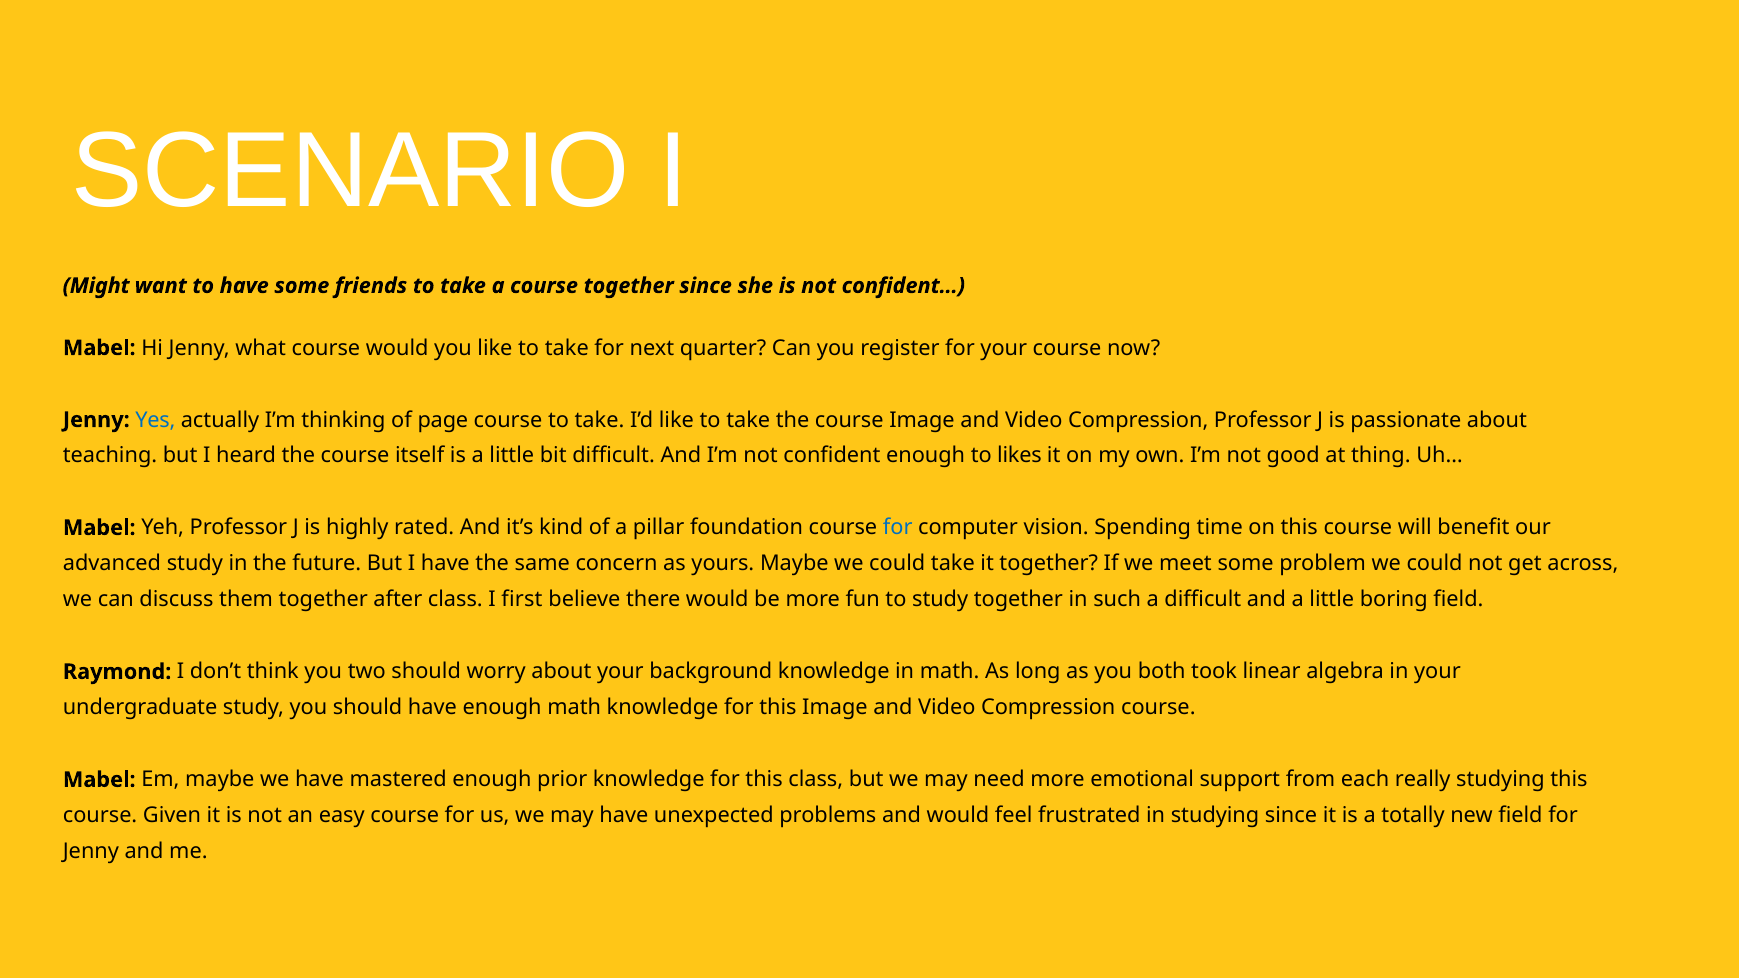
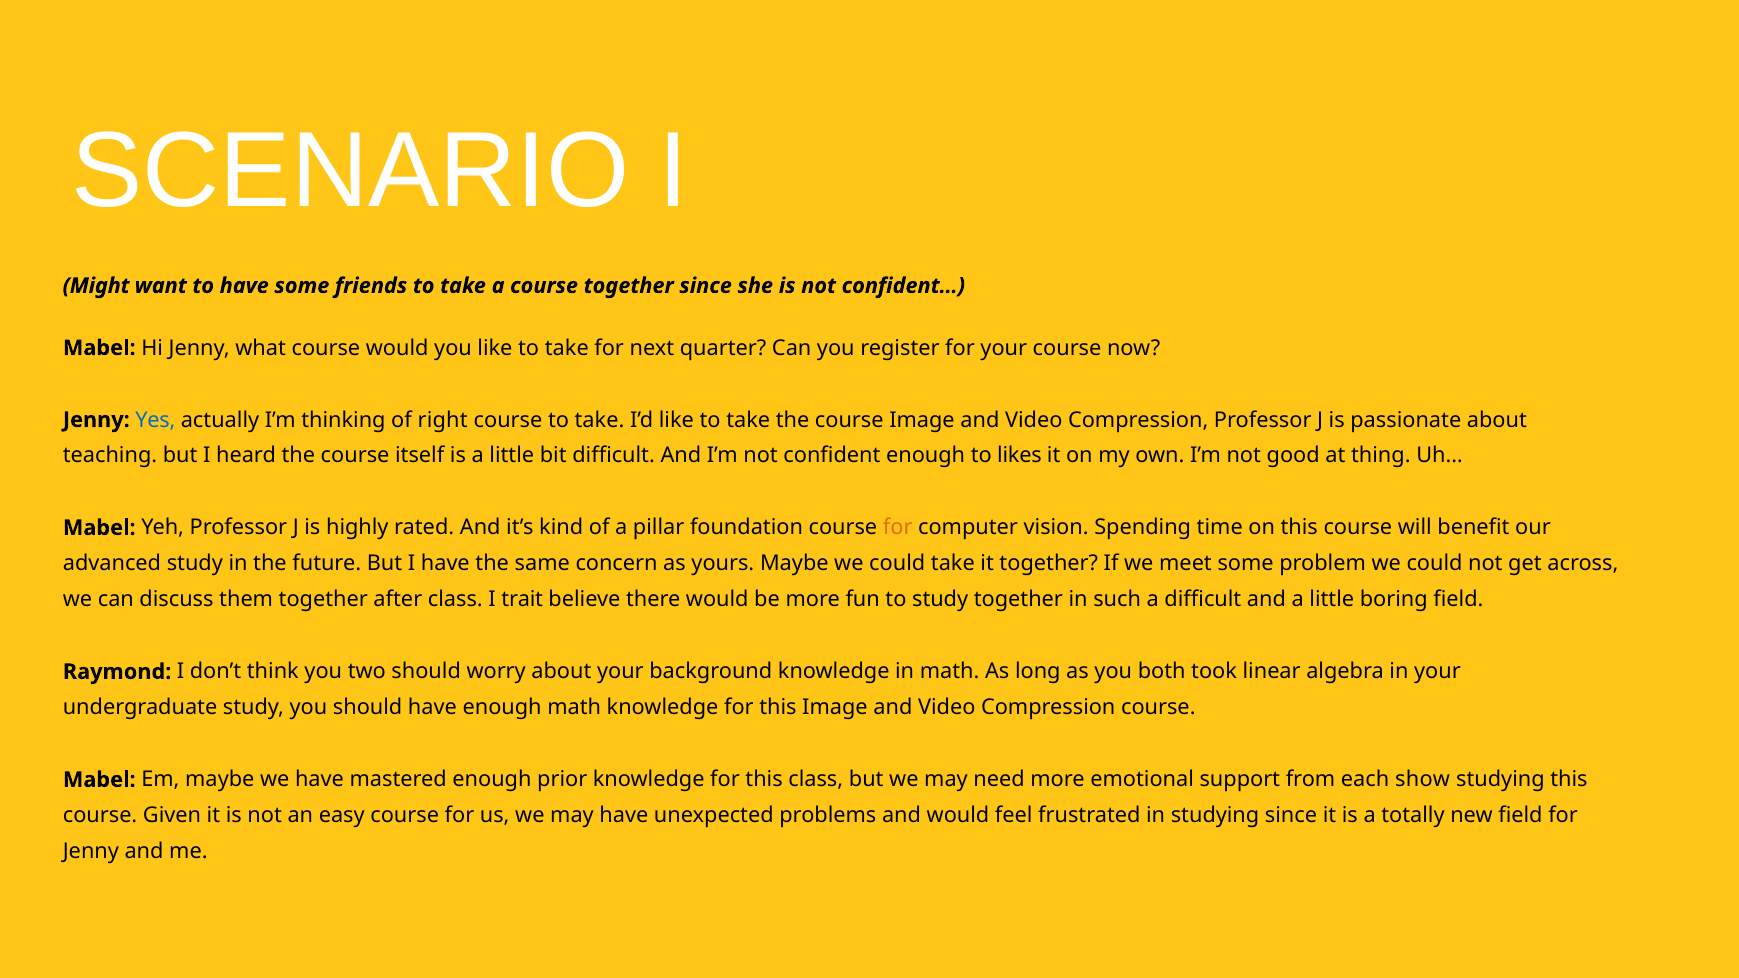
page: page -> right (443, 420)
for colour: blue -> orange (898, 528)
first: first -> trait (522, 600)
really: really -> show (1423, 780)
